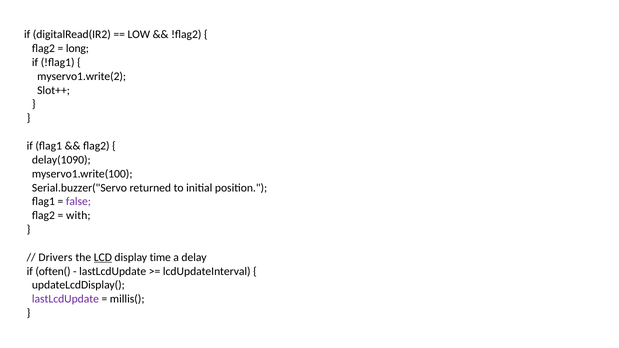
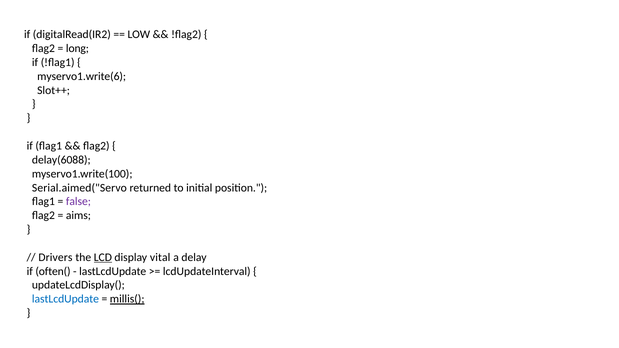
myservo1.write(2: myservo1.write(2 -> myservo1.write(6 (82, 76)
delay(1090: delay(1090 -> delay(6088 (61, 160)
Serial.buzzer("Servo: Serial.buzzer("Servo -> Serial.aimed("Servo (79, 188)
with: with -> aims (78, 216)
time: time -> vital (160, 257)
lastLcdUpdate colour: purple -> blue (65, 299)
millis( underline: none -> present (127, 299)
